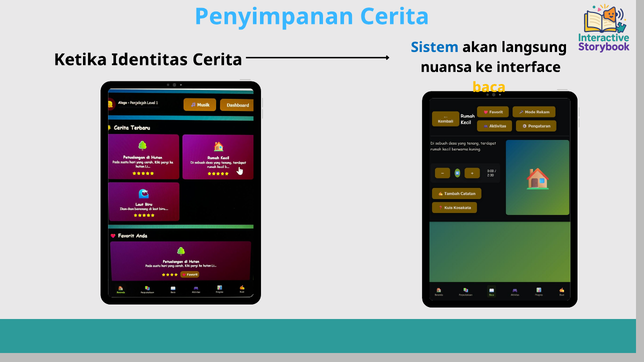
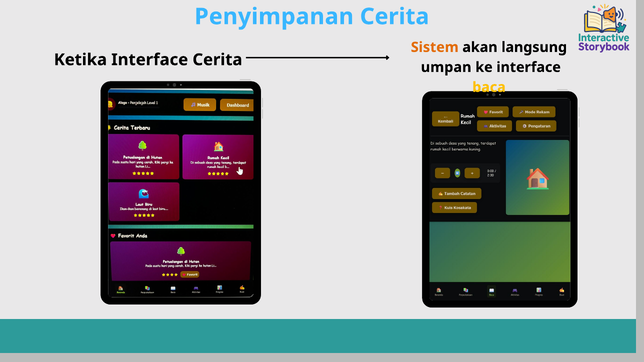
Sistem colour: blue -> orange (435, 47)
Ketika Identitas: Identitas -> Interface (150, 60)
nuansa: nuansa -> umpan (446, 67)
